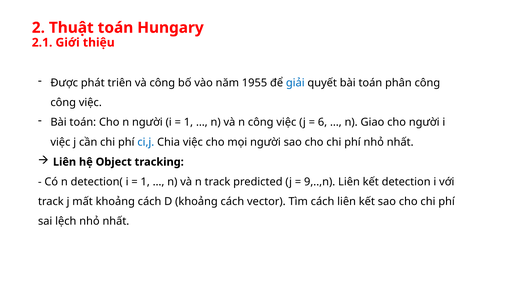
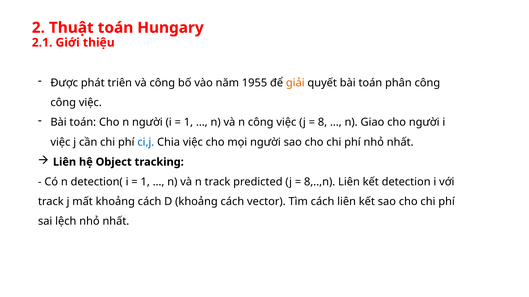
giải colour: blue -> orange (295, 83)
6: 6 -> 8 (323, 123)
9,..,n: 9,..,n -> 8,..,n (320, 182)
